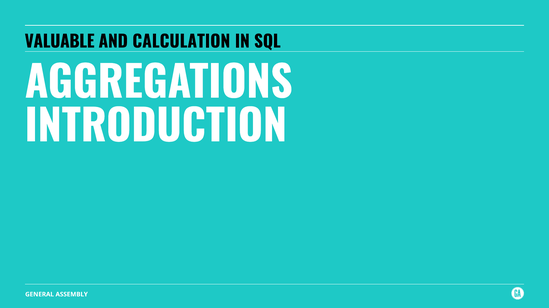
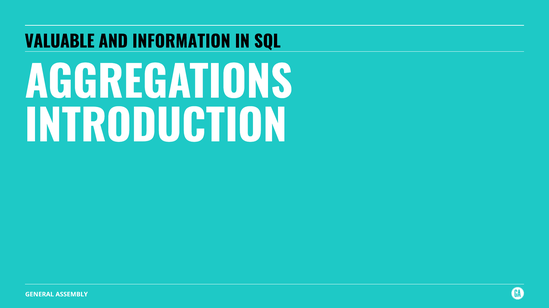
CALCULATION: CALCULATION -> INFORMATION (181, 42)
